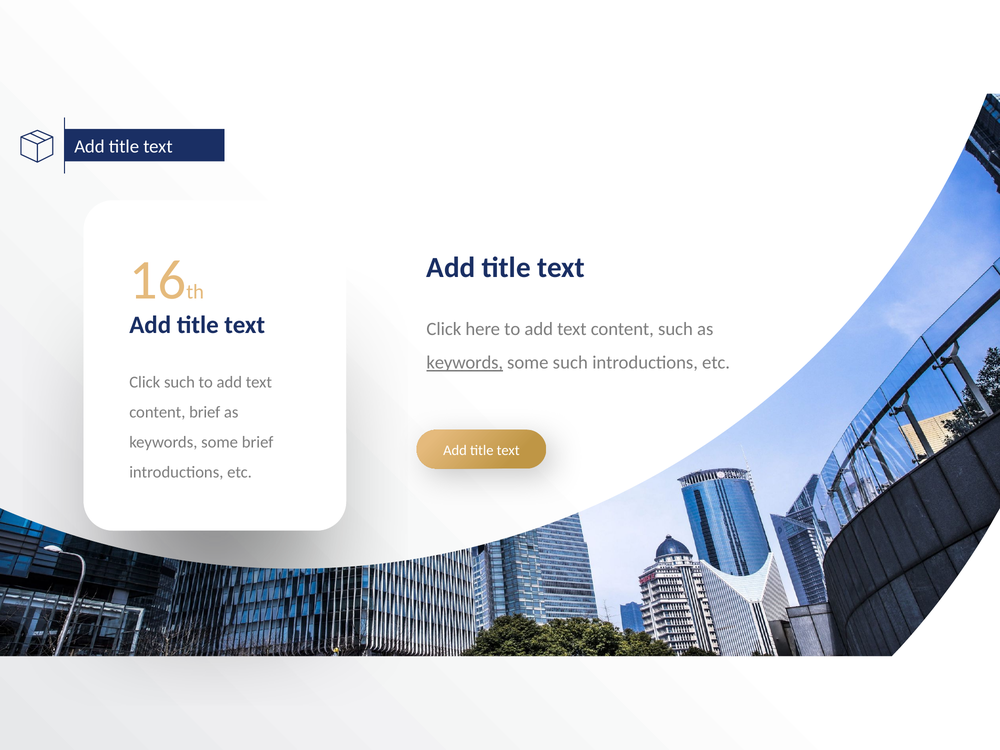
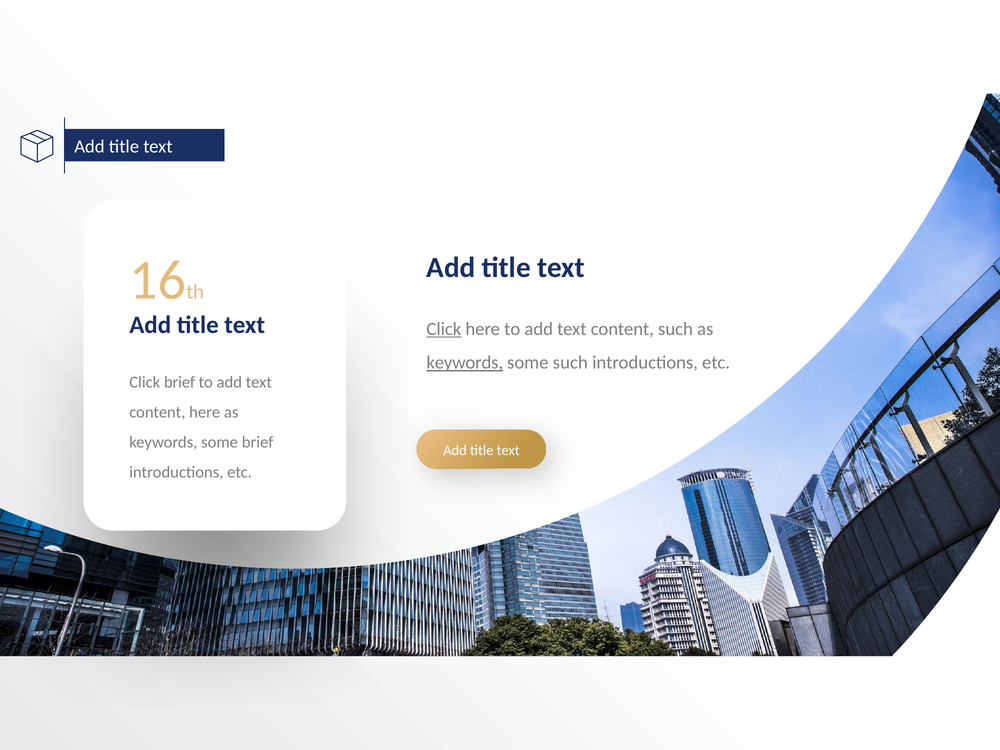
Click underline: none -> present (444, 329)
Click such: such -> brief (180, 382)
content brief: brief -> here (205, 412)
